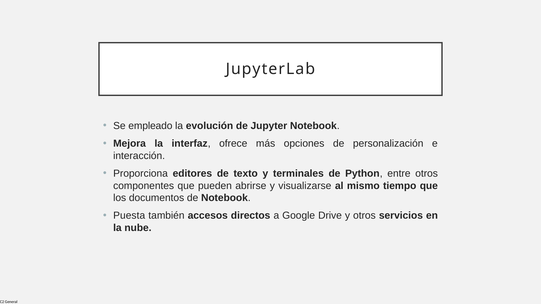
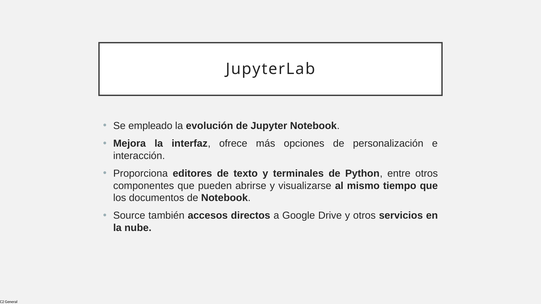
Puesta: Puesta -> Source (129, 216)
